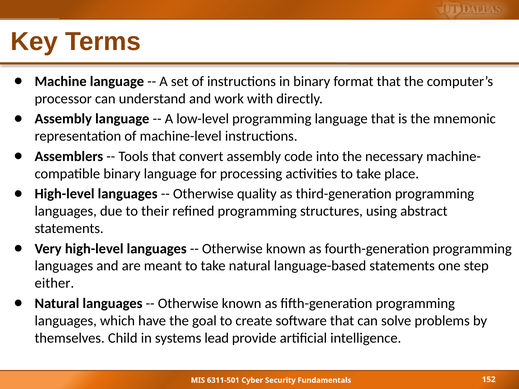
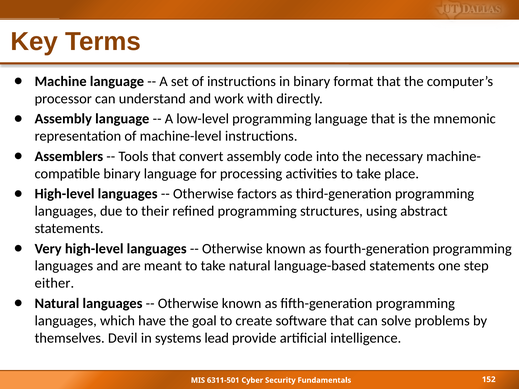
quality: quality -> factors (257, 194)
Child: Child -> Devil (123, 338)
